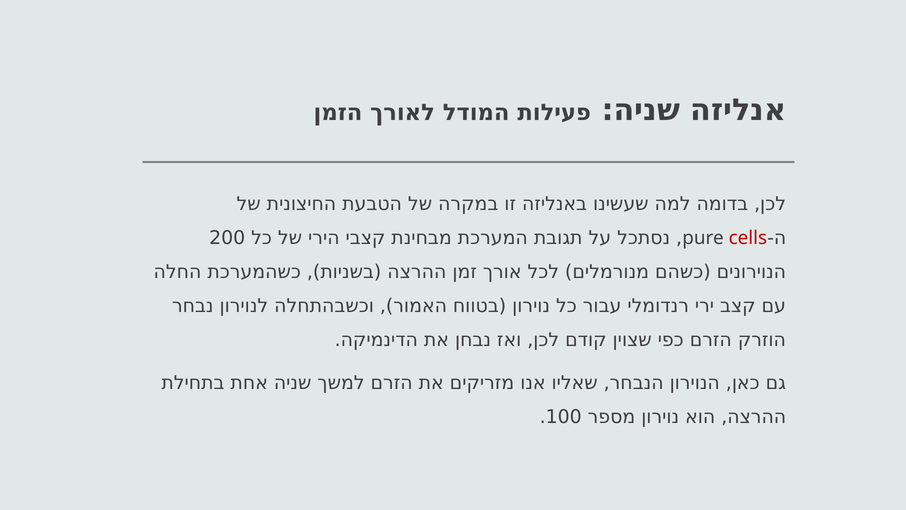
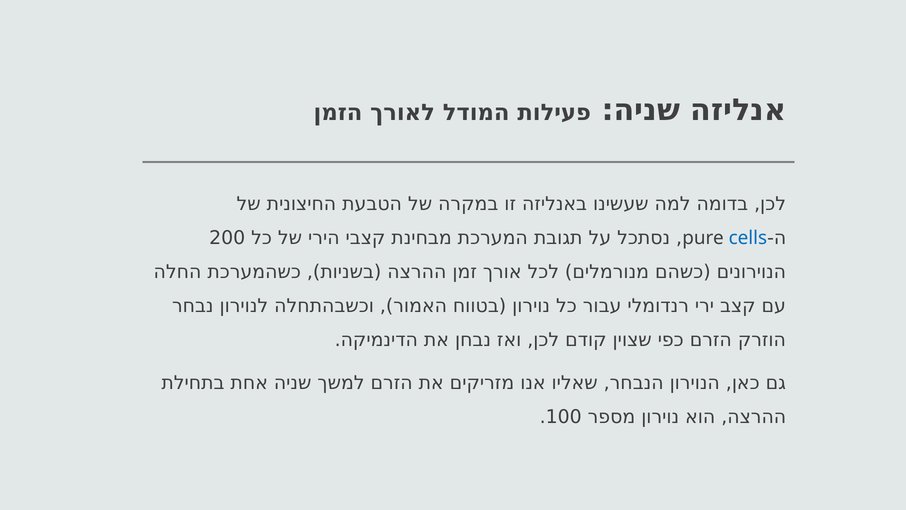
cells colour: red -> blue (748, 238)
